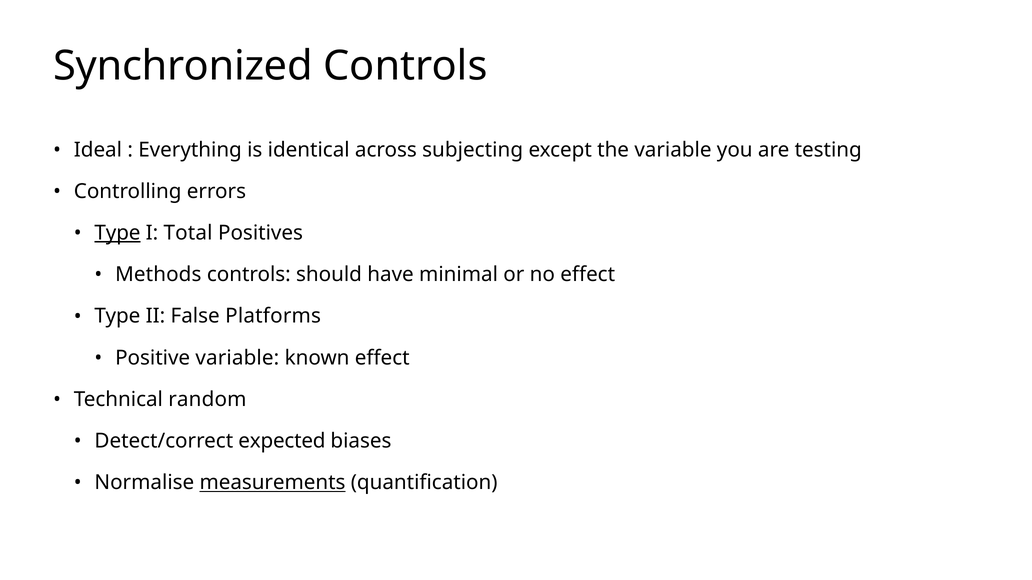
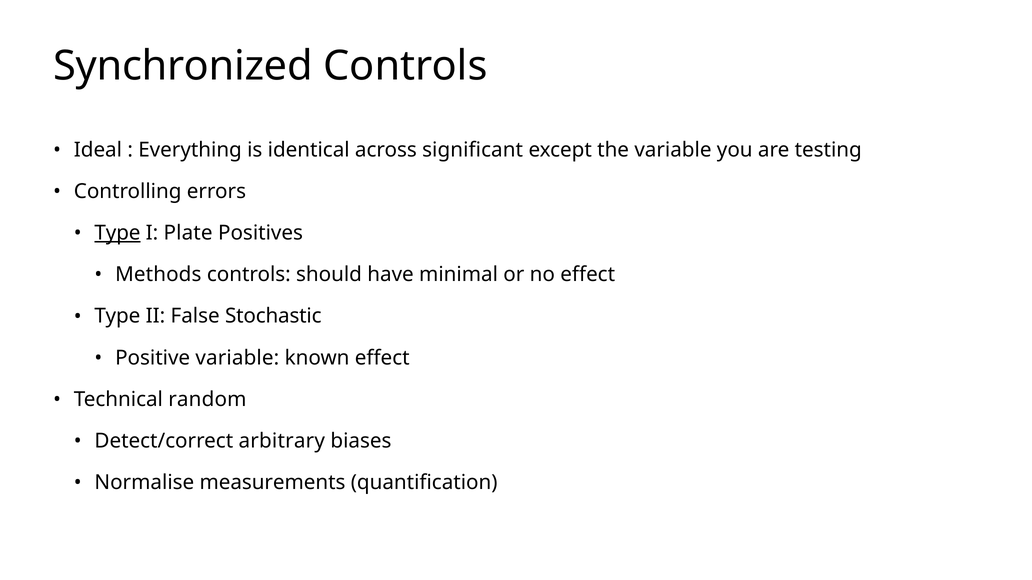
subjecting: subjecting -> significant (473, 150)
Total: Total -> Plate (188, 233)
Platforms: Platforms -> Stochastic (273, 316)
expected: expected -> arbitrary (282, 441)
measurements underline: present -> none (272, 483)
